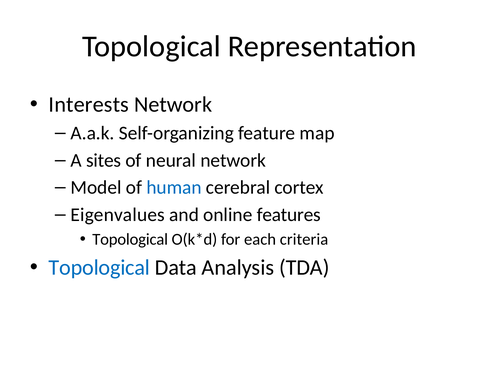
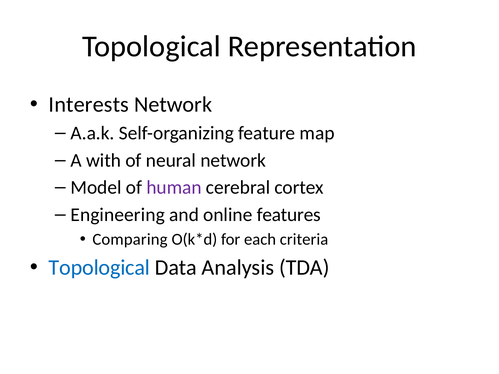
sites: sites -> with (104, 161)
human colour: blue -> purple (174, 188)
Eigenvalues: Eigenvalues -> Engineering (118, 215)
Topological: Topological -> Comparing (130, 240)
